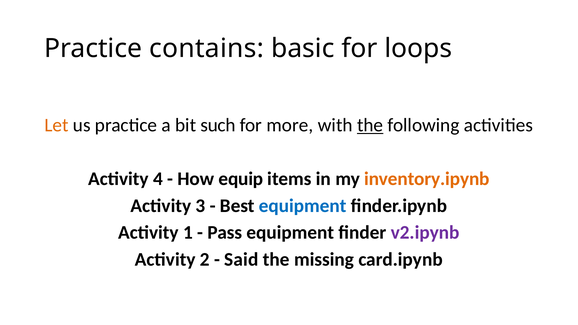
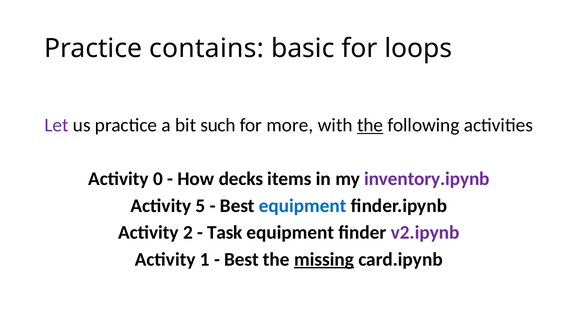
Let colour: orange -> purple (57, 125)
4: 4 -> 0 (158, 179)
equip: equip -> decks (241, 179)
inventory.ipynb colour: orange -> purple (427, 179)
3: 3 -> 5 (200, 206)
1: 1 -> 2 (188, 233)
Pass: Pass -> Task (225, 233)
2: 2 -> 1 (205, 259)
Said: Said -> Best (242, 259)
missing underline: none -> present (324, 259)
